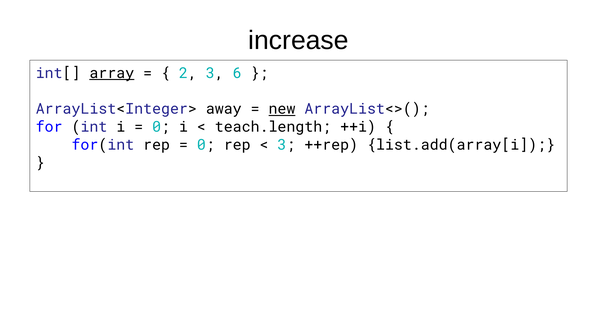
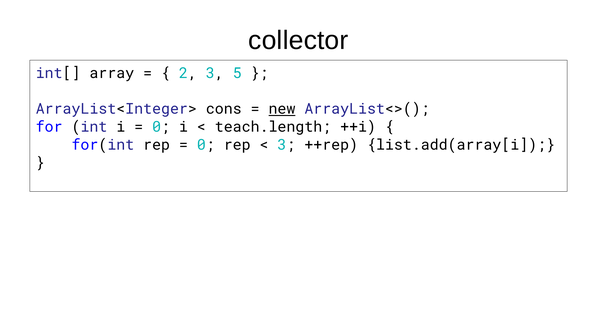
increase: increase -> collector (298, 40)
array underline: present -> none (112, 73)
6: 6 -> 5 (237, 73)
away: away -> cons (224, 109)
